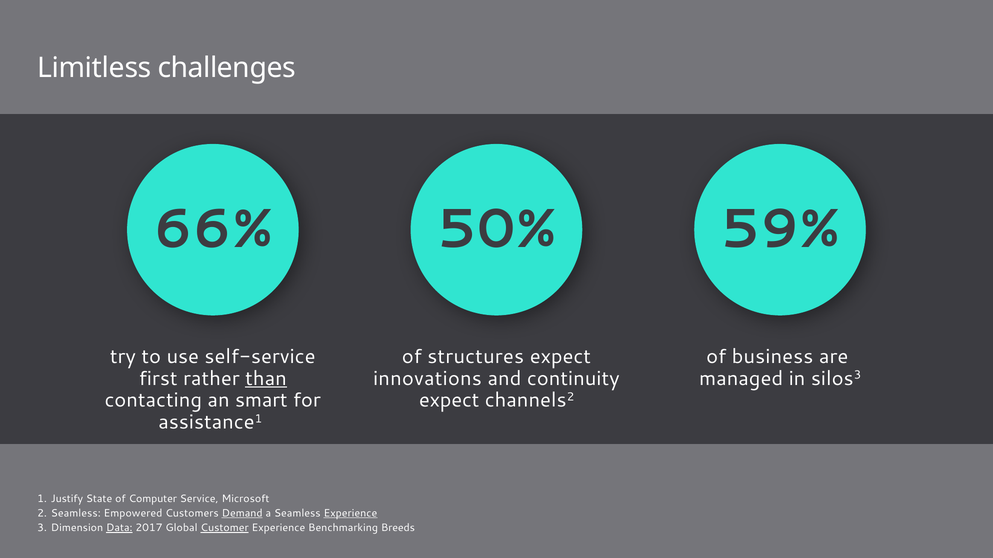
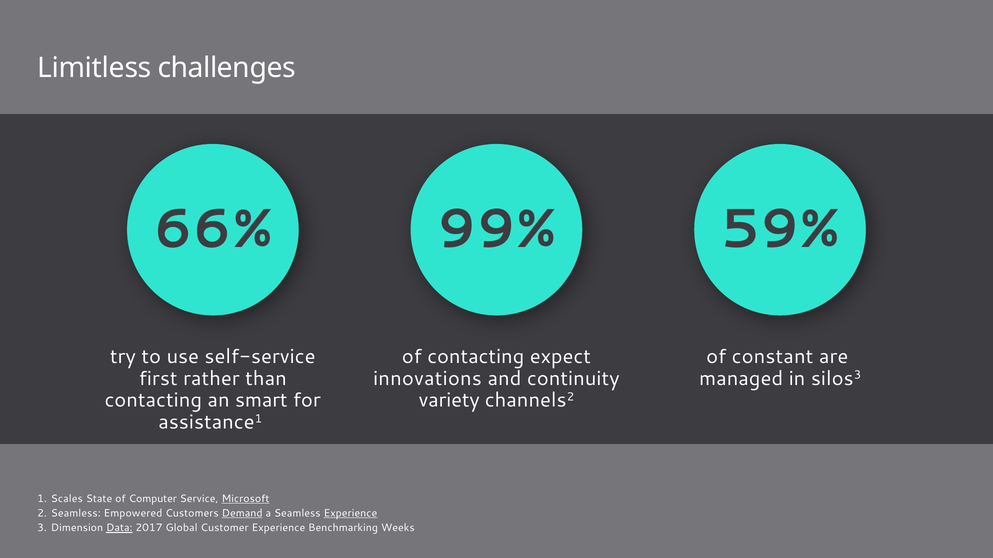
50%: 50% -> 99% (497, 230)
of structures: structures -> contacting (476, 357)
business: business -> constant (773, 357)
than underline: present -> none (266, 379)
expect: expect -> variety (449, 401)
Justify: Justify -> Scales (67, 499)
Microsoft underline: none -> present (245, 499)
Customer underline: present -> none (225, 528)
Breeds: Breeds -> Weeks (398, 528)
